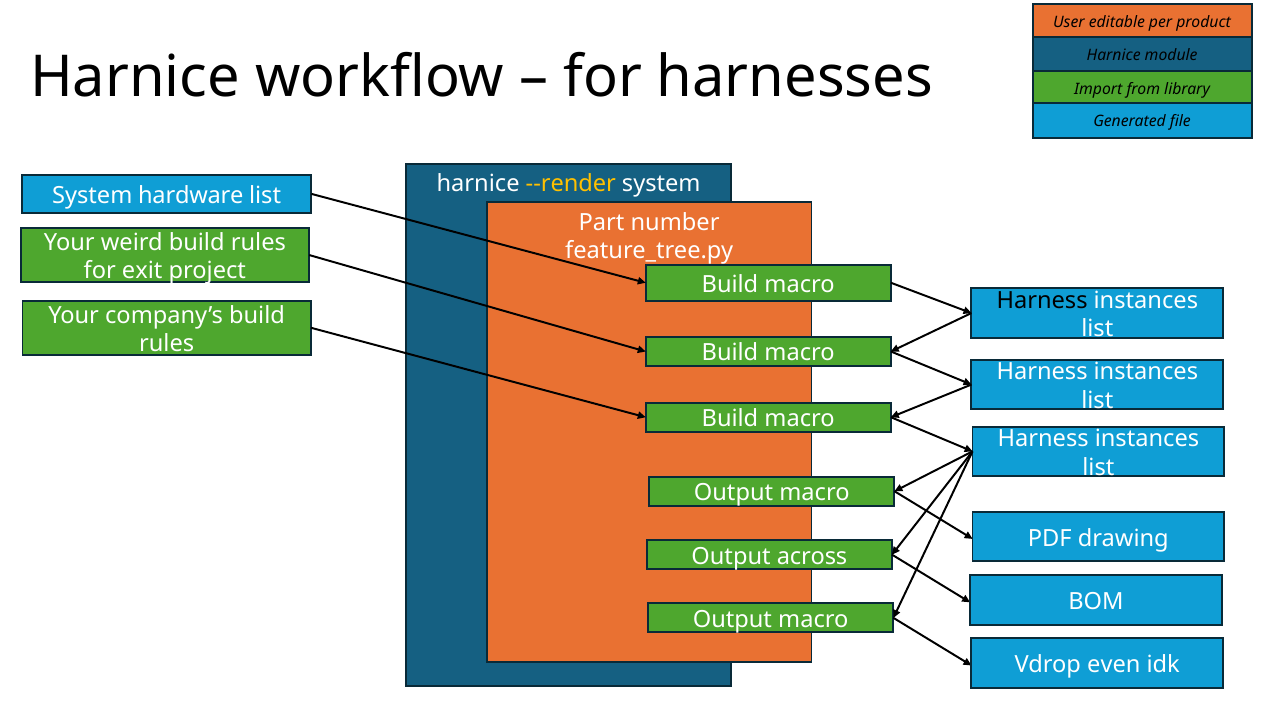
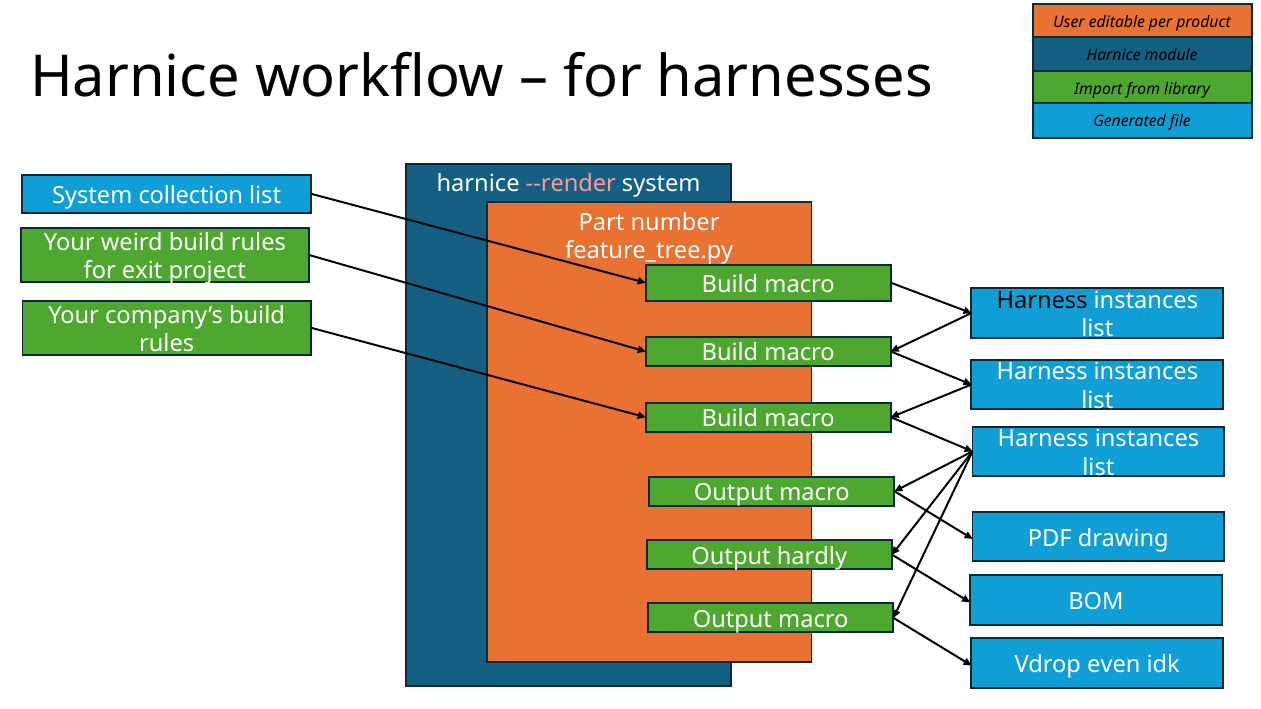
--render colour: yellow -> pink (571, 184)
hardware: hardware -> collection (191, 196)
across: across -> hardly (812, 557)
